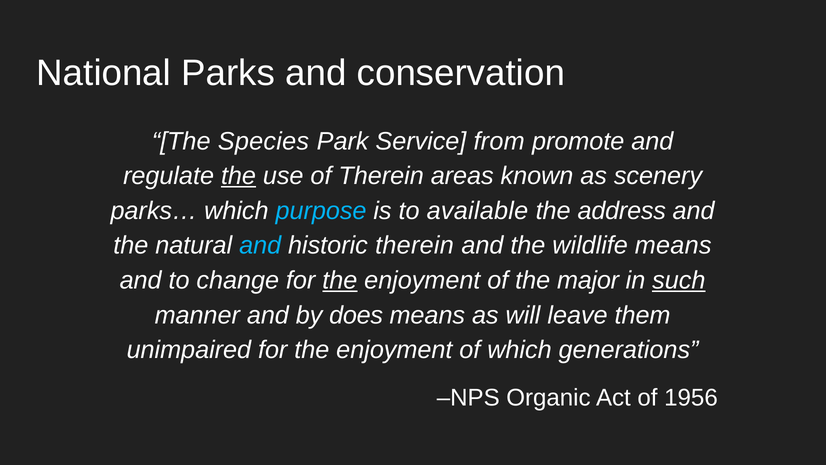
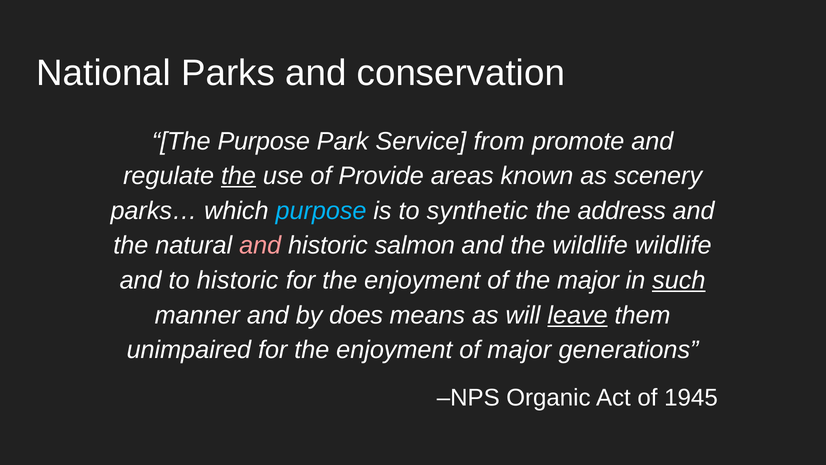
The Species: Species -> Purpose (264, 141)
of Therein: Therein -> Provide (381, 176)
available: available -> synthetic (477, 211)
and colour: light blue -> pink (260, 245)
historic therein: therein -> salmon (415, 245)
wildlife means: means -> wildlife (673, 245)
to change: change -> historic (238, 280)
the underline: present -> none (340, 280)
leave underline: none -> present (578, 315)
of which: which -> major (519, 350)
1956: 1956 -> 1945 (691, 397)
